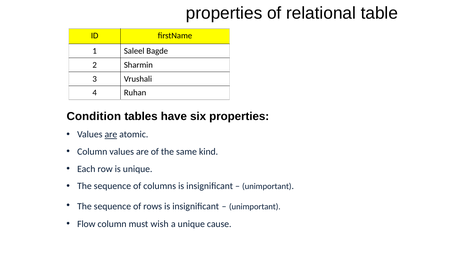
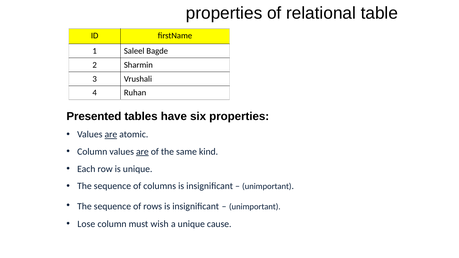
Condition: Condition -> Presented (94, 116)
are underline: none -> present (142, 152)
Flow: Flow -> Lose (86, 224)
